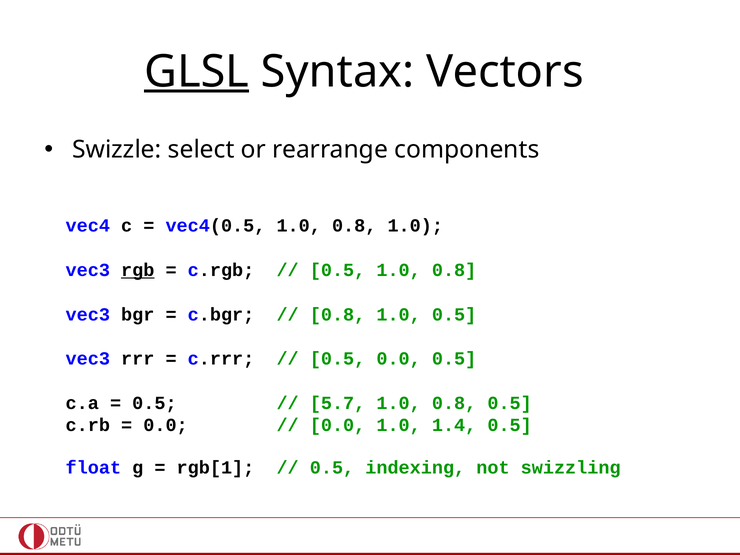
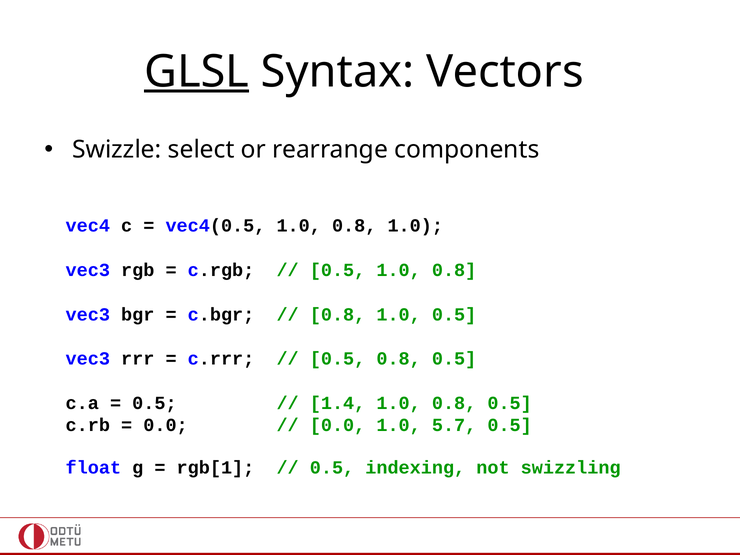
rgb underline: present -> none (138, 270)
0.5 0.0: 0.0 -> 0.8 (399, 359)
5.7: 5.7 -> 1.4 (338, 403)
1.4: 1.4 -> 5.7 (454, 425)
